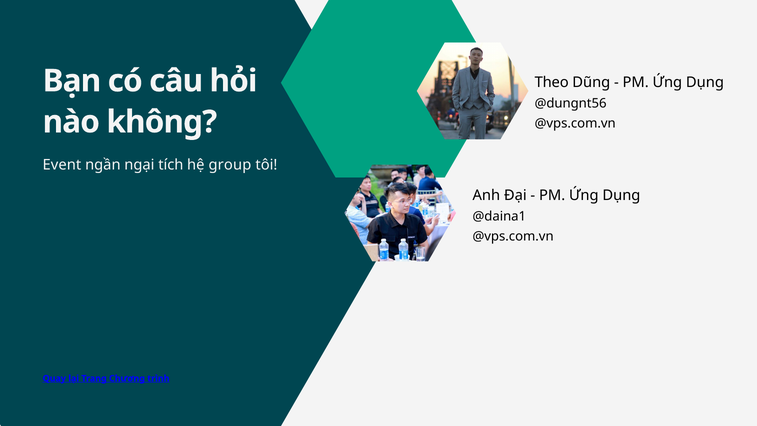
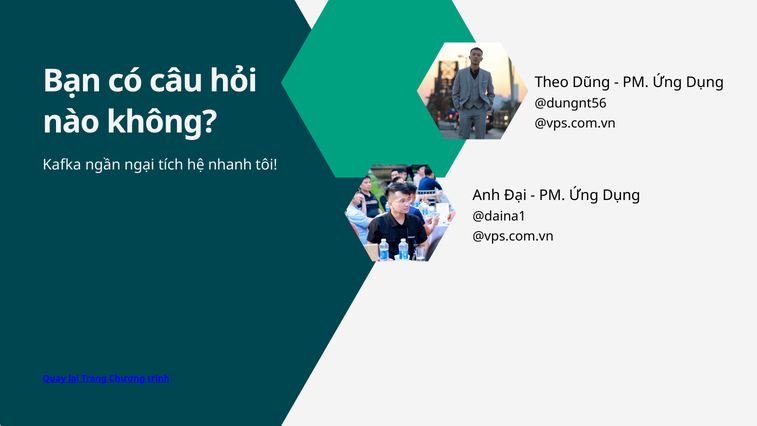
Event: Event -> Kafka (62, 165)
group: group -> nhanh (230, 165)
